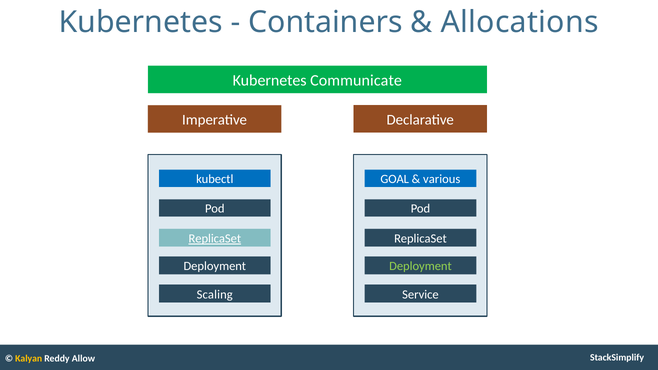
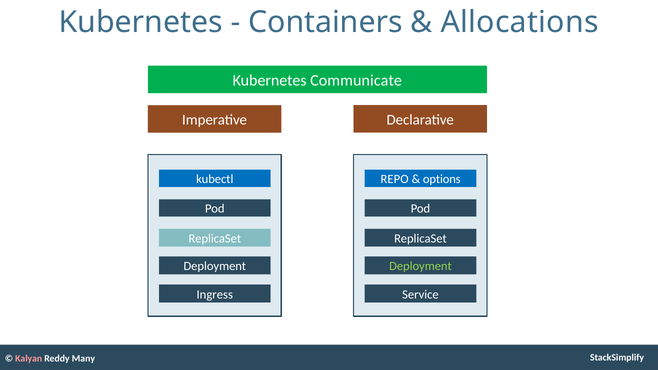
GOAL: GOAL -> REPO (395, 179)
various: various -> options (442, 179)
ReplicaSet underline: present -> none (215, 239)
Scaling: Scaling -> Ingress (215, 295)
Kalyan colour: yellow -> pink (29, 359)
Allow: Allow -> Many (83, 359)
